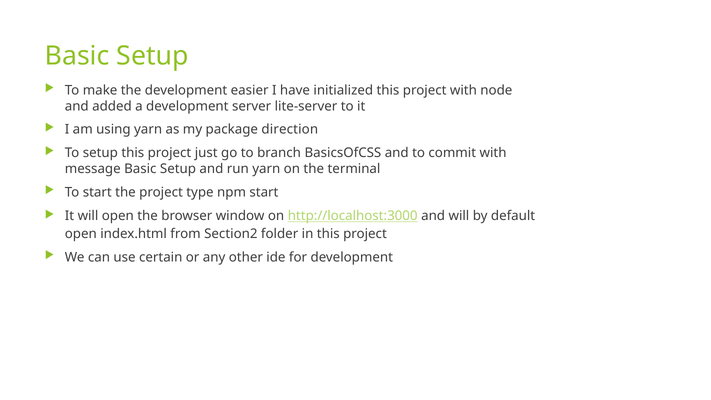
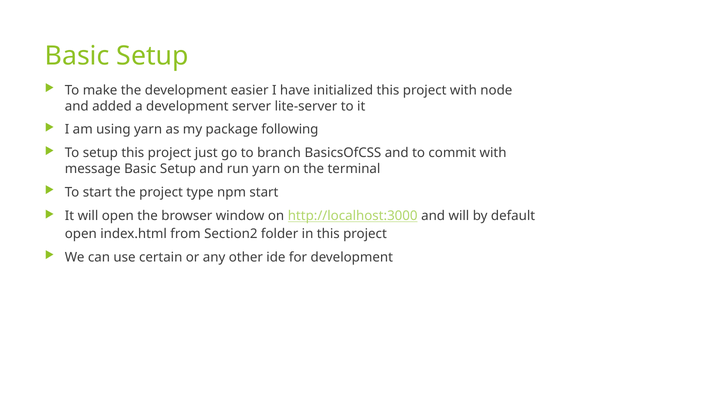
direction: direction -> following (290, 130)
